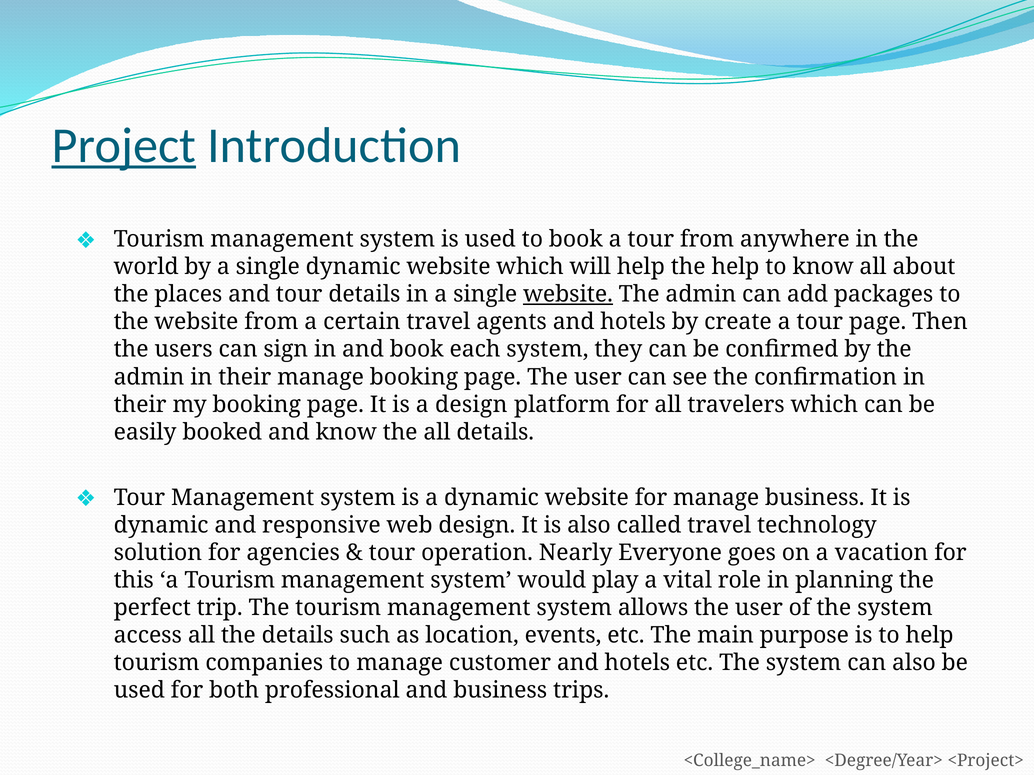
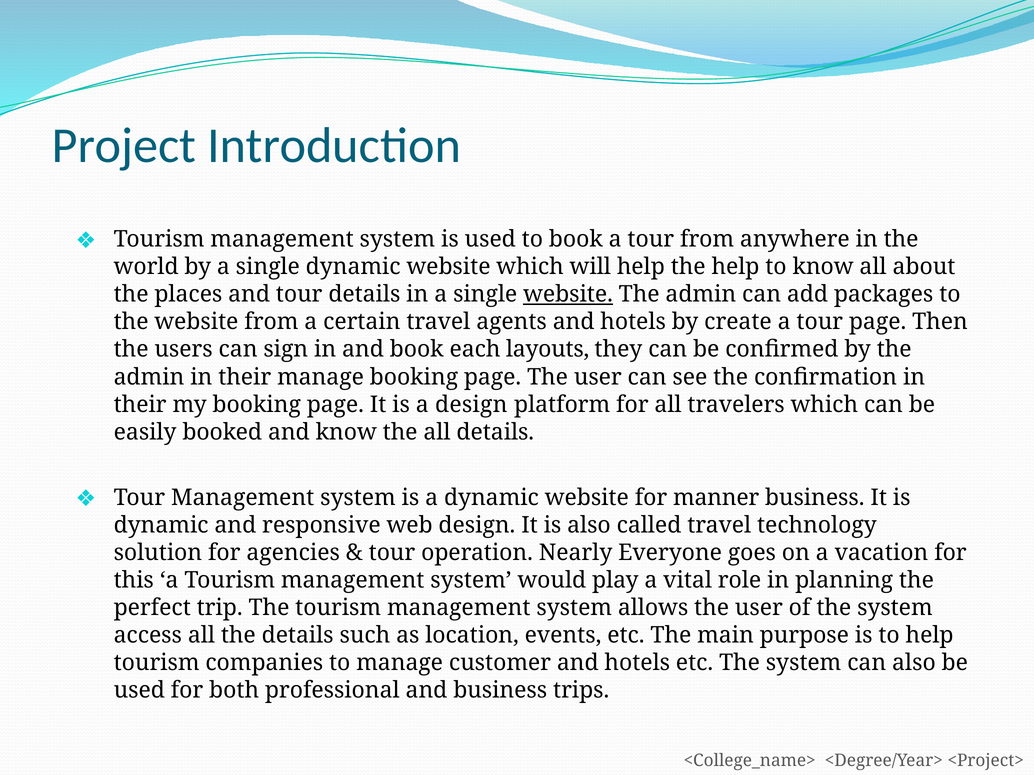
Project underline: present -> none (124, 146)
each system: system -> layouts (548, 350)
for manage: manage -> manner (716, 498)
